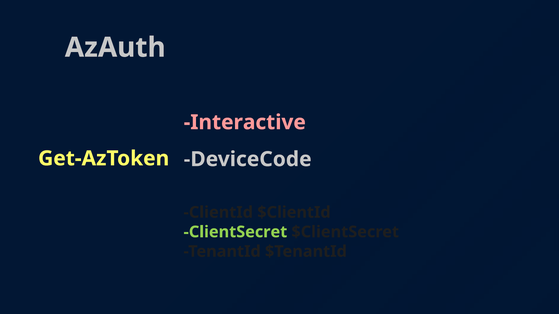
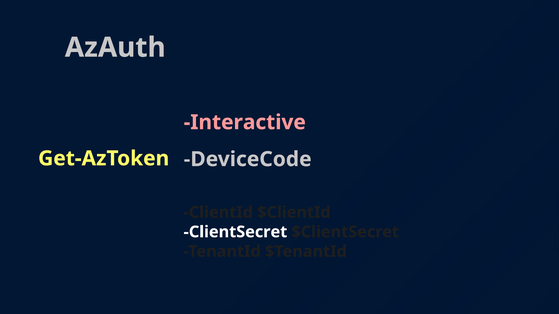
ClientSecret colour: light green -> white (235, 232)
